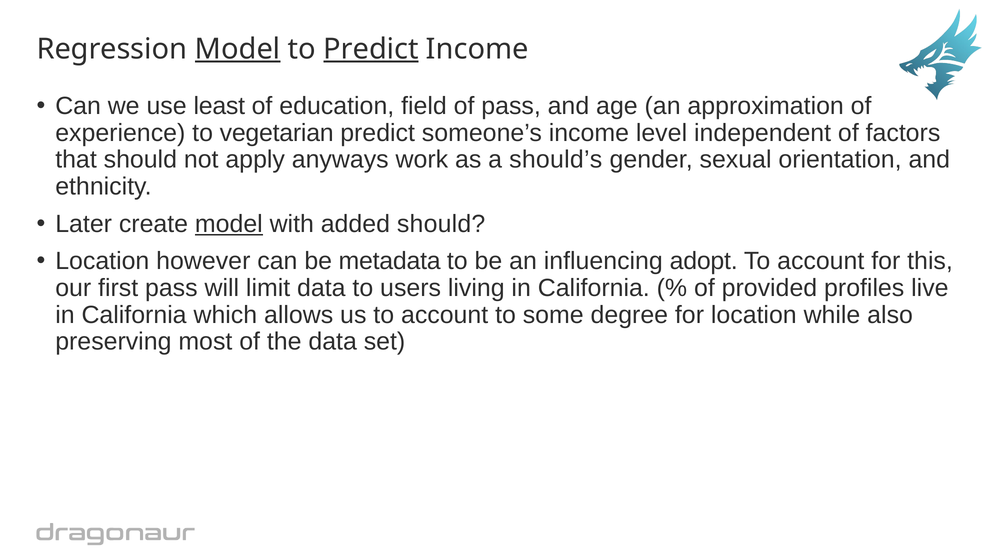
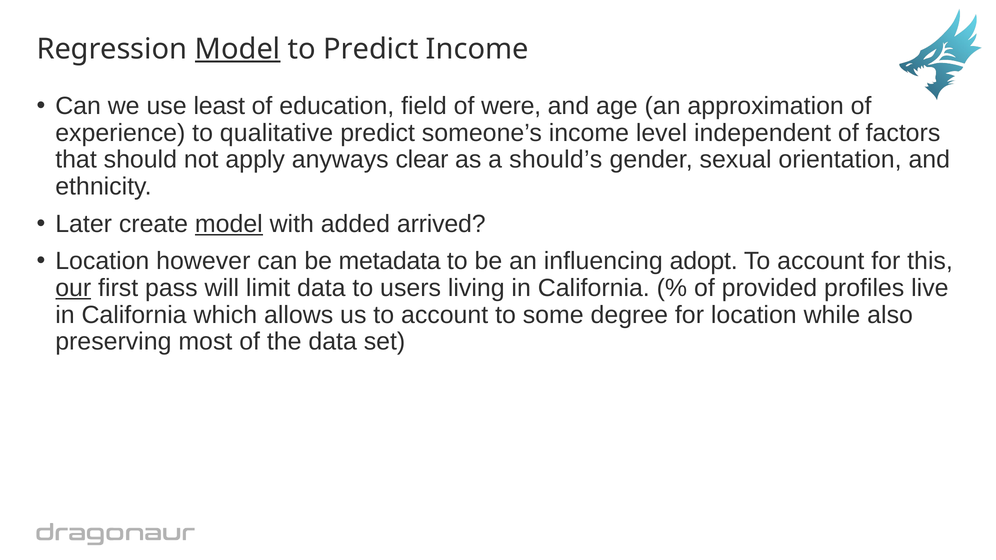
Predict underline: present -> none (371, 49)
of pass: pass -> were (511, 106)
vegetarian: vegetarian -> qualitative (277, 133)
work: work -> clear (422, 160)
added should: should -> arrived (441, 224)
our underline: none -> present (73, 288)
